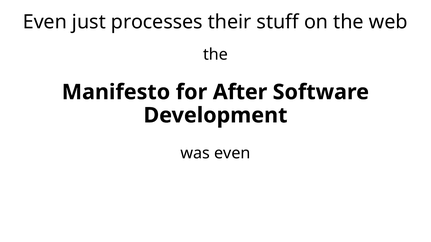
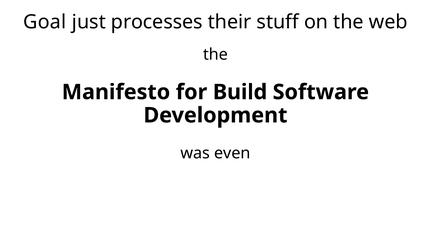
Even: Even -> Goal (45, 22)
After: After -> Build (240, 92)
